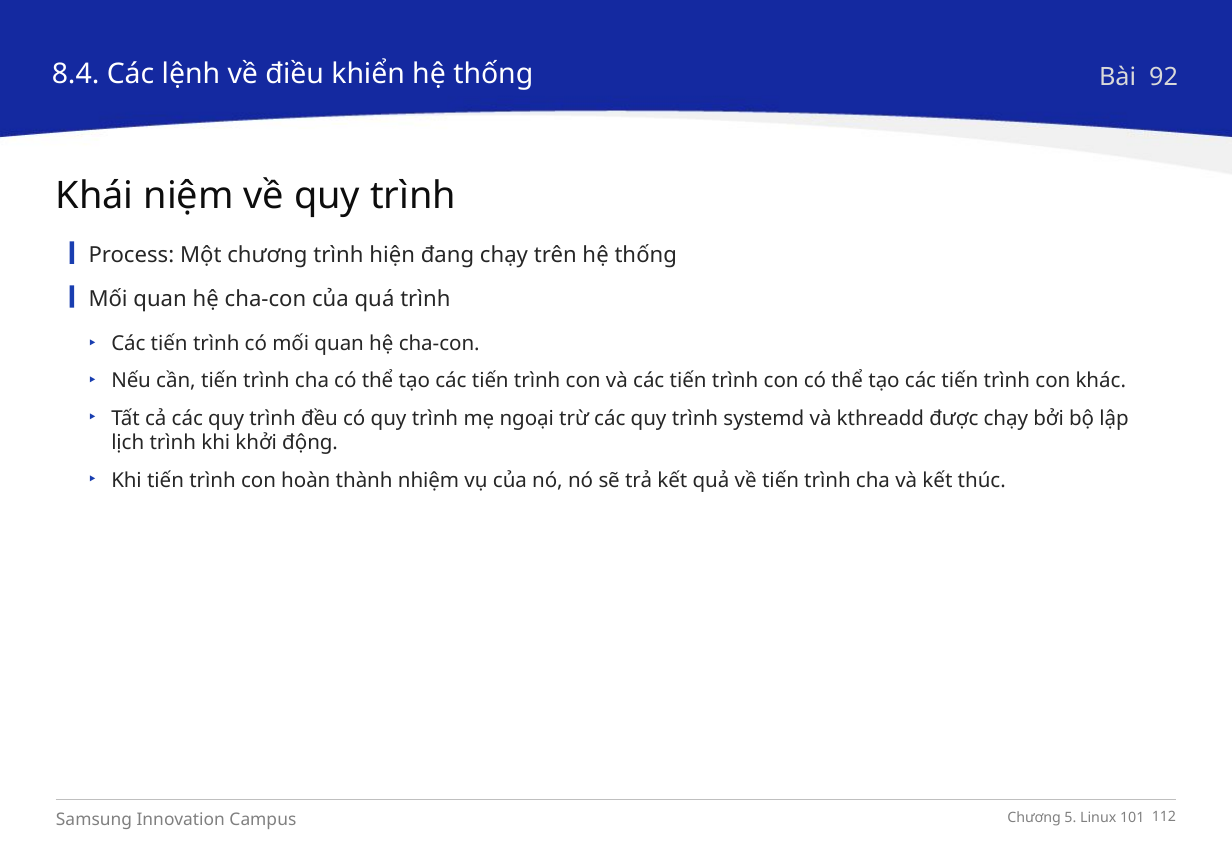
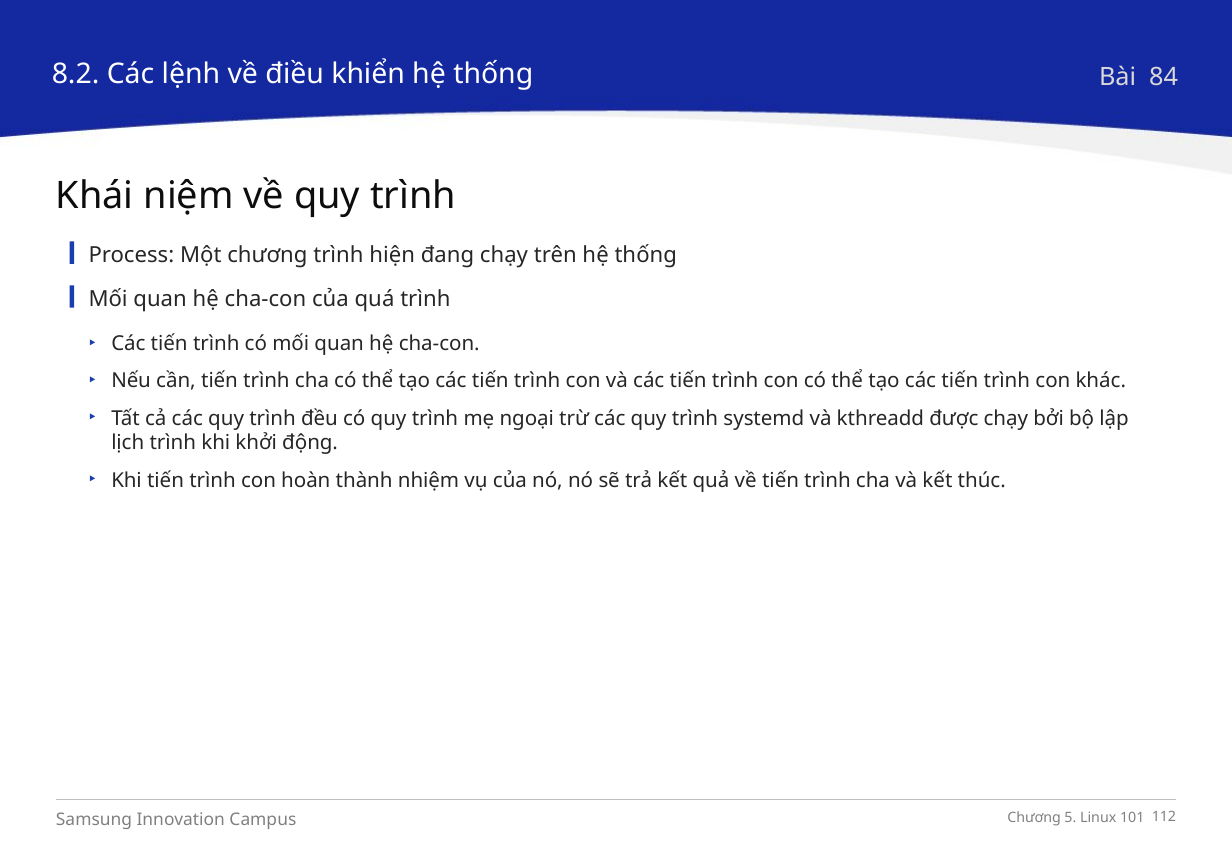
8.4: 8.4 -> 8.2 (76, 74)
92: 92 -> 84 (1164, 77)
